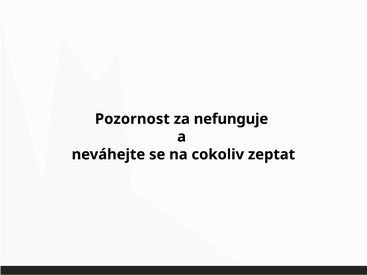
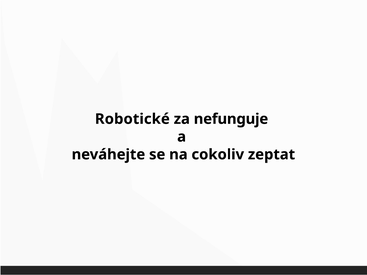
Pozornost: Pozornost -> Robotické (132, 119)
